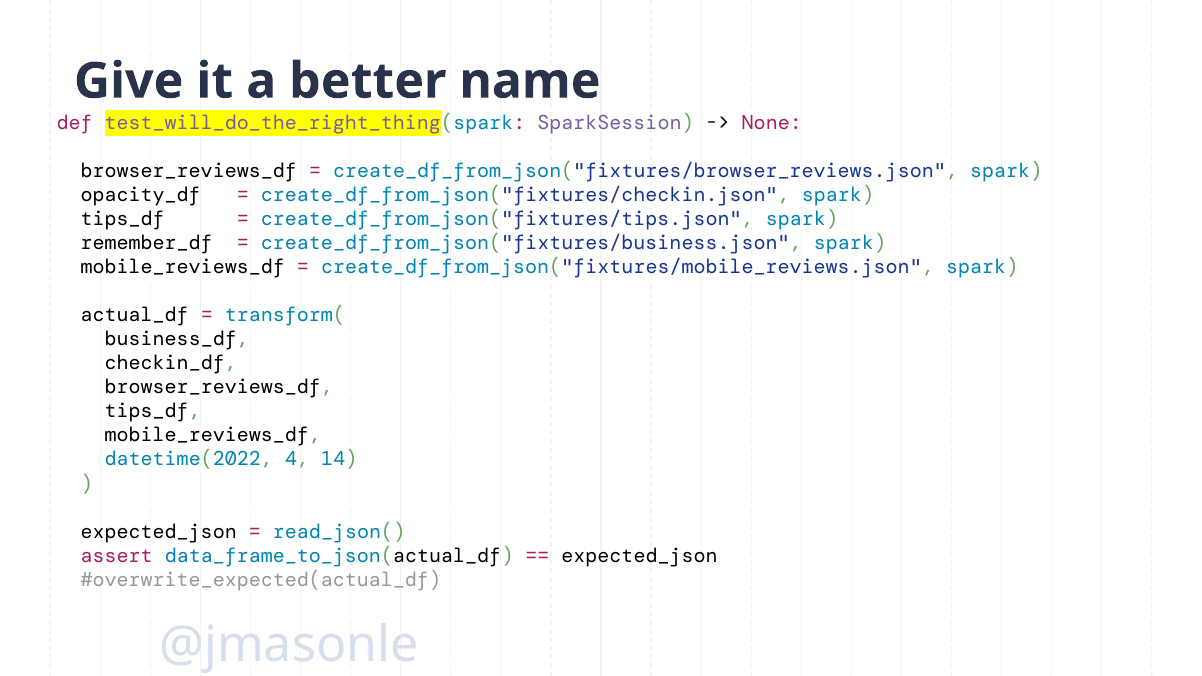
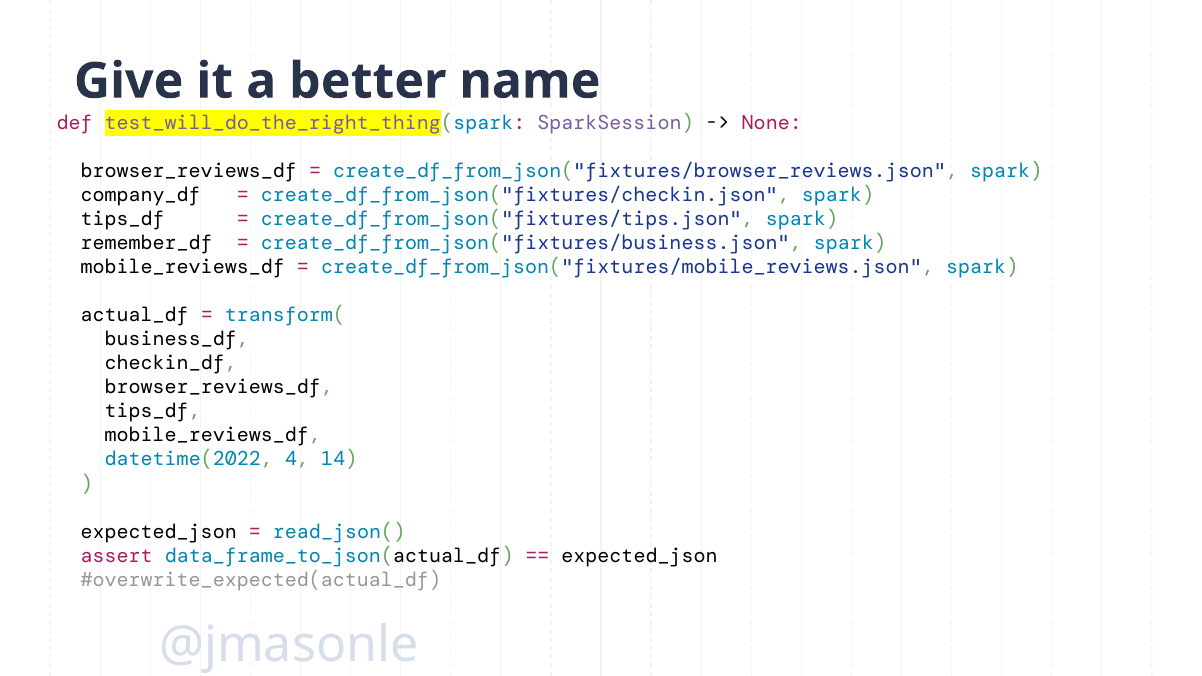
opacity_df: opacity_df -> company_df (141, 195)
